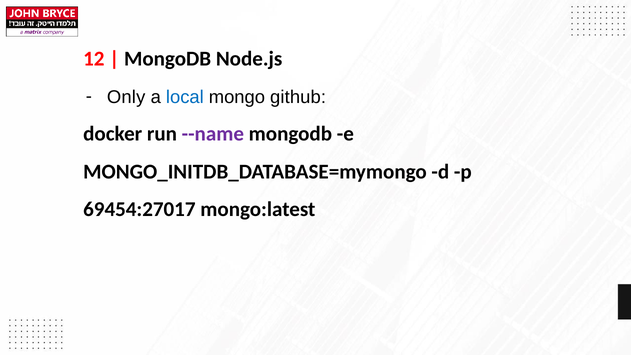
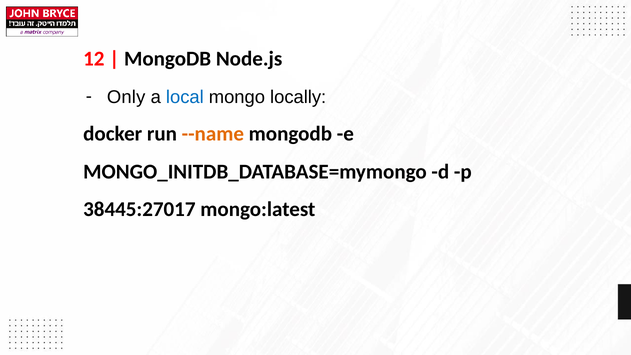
github: github -> locally (298, 97)
--name colour: purple -> orange (213, 134)
69454:27017: 69454:27017 -> 38445:27017 (139, 210)
